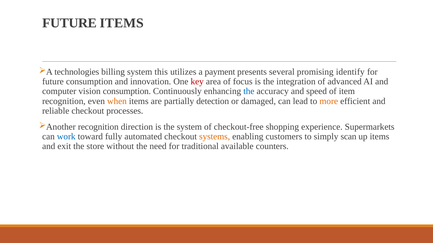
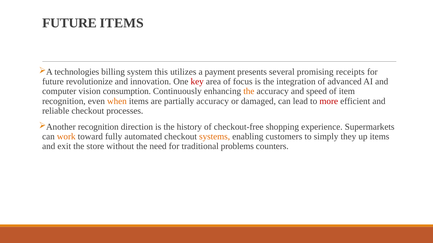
identify: identify -> receipts (350, 72)
future consumption: consumption -> revolutionize (89, 82)
the colour: blue -> orange (249, 92)
partially detection: detection -> accuracy (213, 101)
more colour: orange -> red (329, 101)
the system: system -> history (189, 127)
work colour: blue -> orange (66, 137)
scan: scan -> they (348, 137)
available: available -> problems (237, 147)
